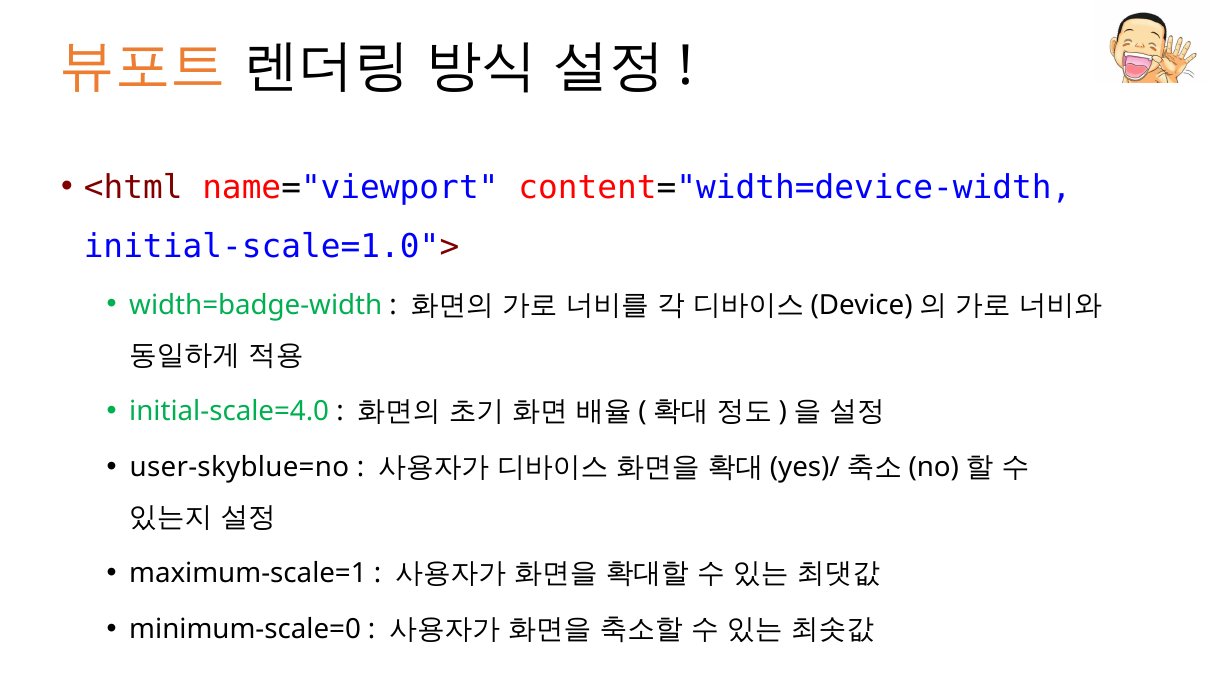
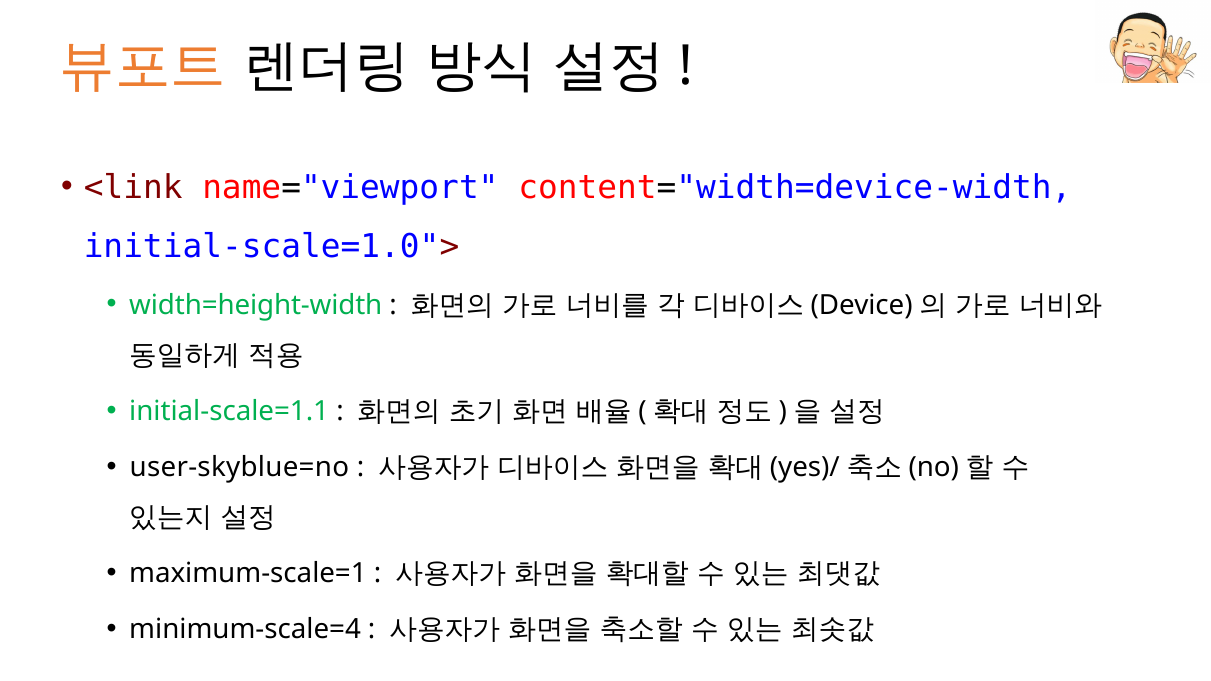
<html: <html -> <link (133, 187)
width=badge-width: width=badge-width -> width=height-width (256, 305)
initial-scale=4.0: initial-scale=4.0 -> initial-scale=1.1 (229, 411)
minimum-scale=0: minimum-scale=0 -> minimum-scale=4 (245, 630)
